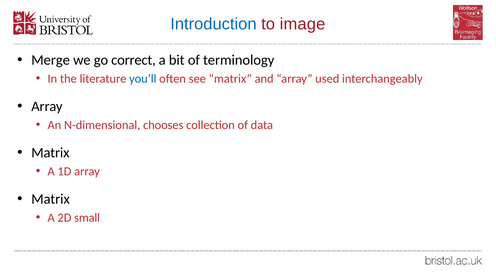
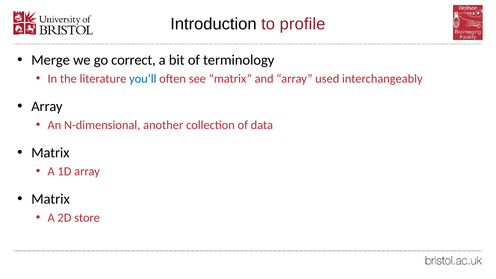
Introduction colour: blue -> black (213, 24)
image: image -> profile (303, 24)
chooses: chooses -> another (163, 125)
small: small -> store (87, 218)
